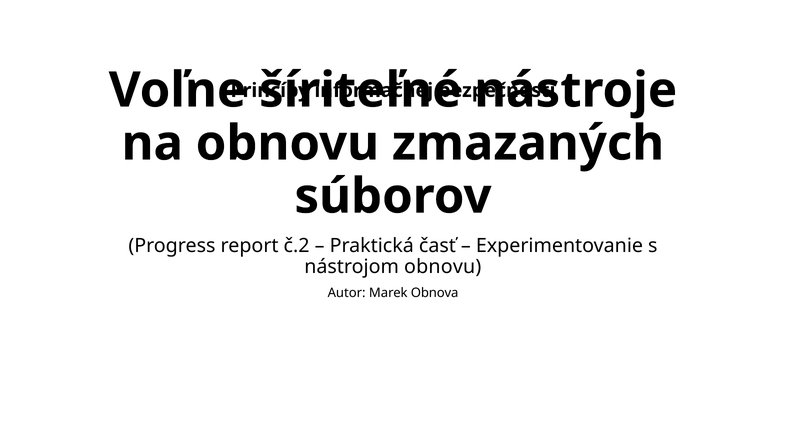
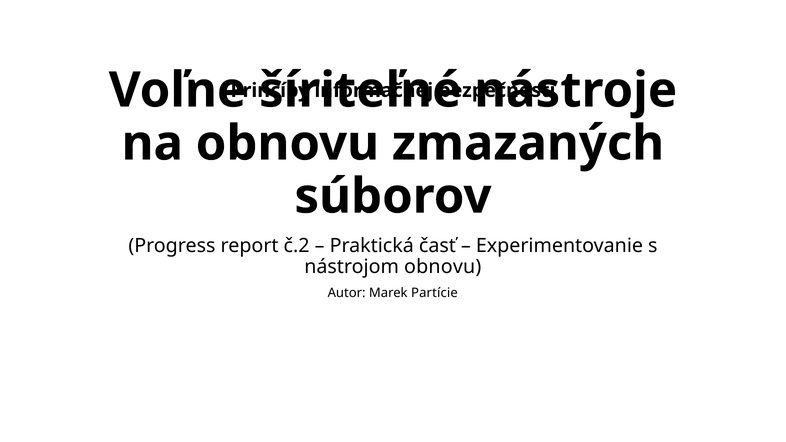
Obnova: Obnova -> Partície (434, 293)
